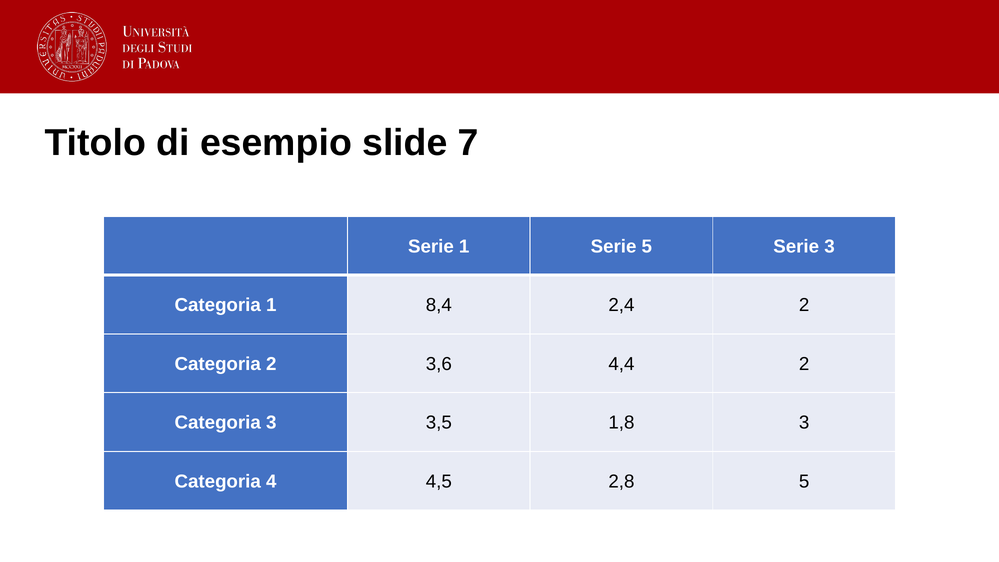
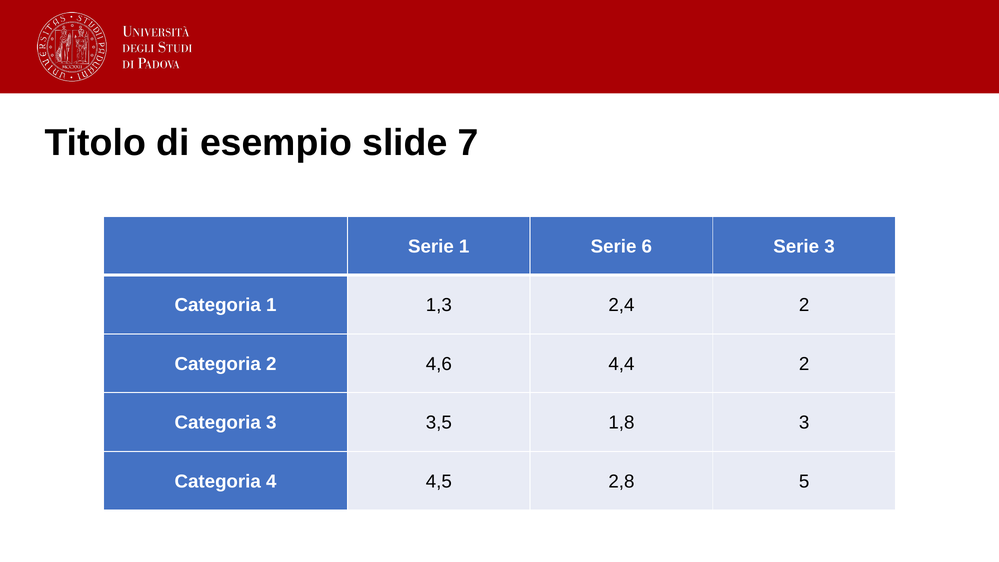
Serie 5: 5 -> 6 (647, 246)
8,4: 8,4 -> 1,3 (439, 305)
3,6: 3,6 -> 4,6 (439, 364)
